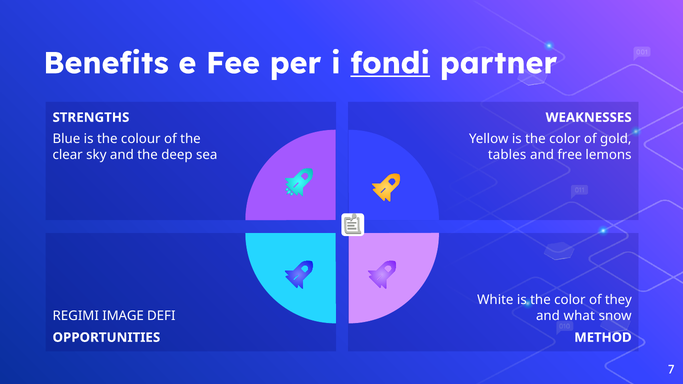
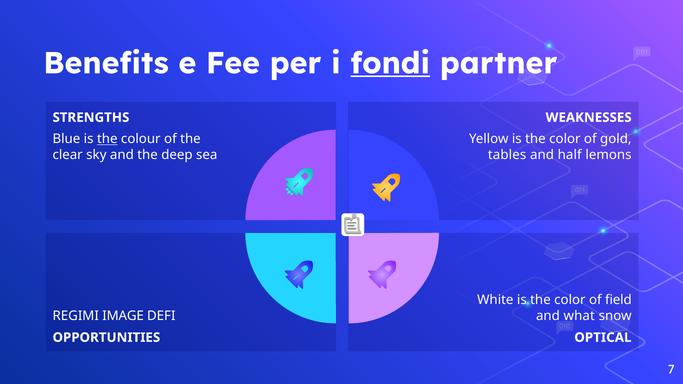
the underline: none -> present (107, 139)
free: free -> half (570, 155)
they: they -> field (618, 300)
METHOD: METHOD -> OPTICAL (603, 338)
